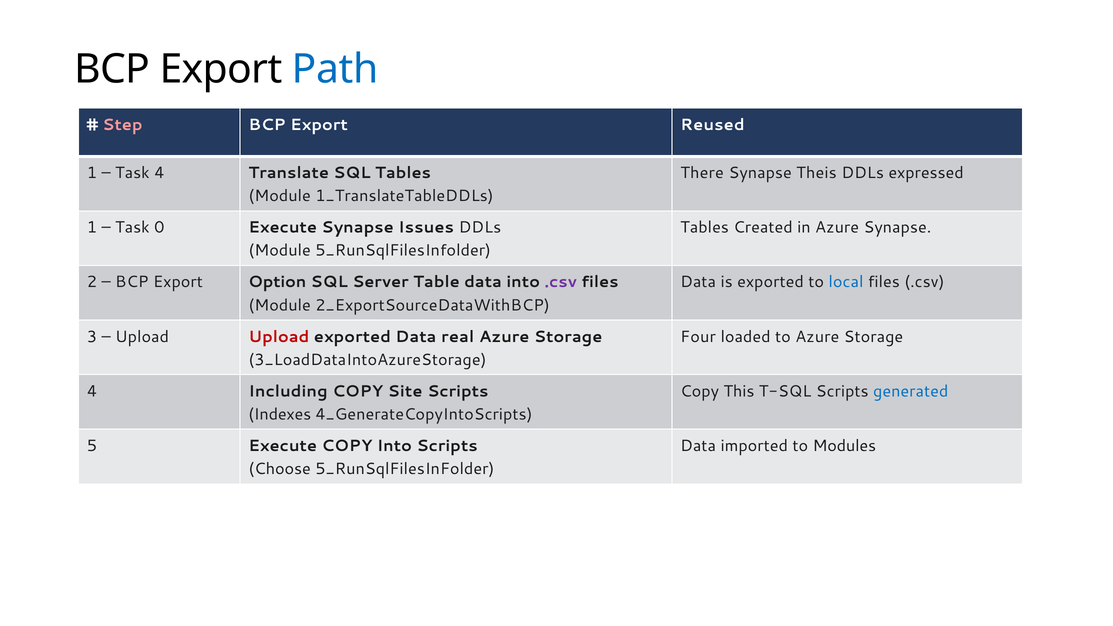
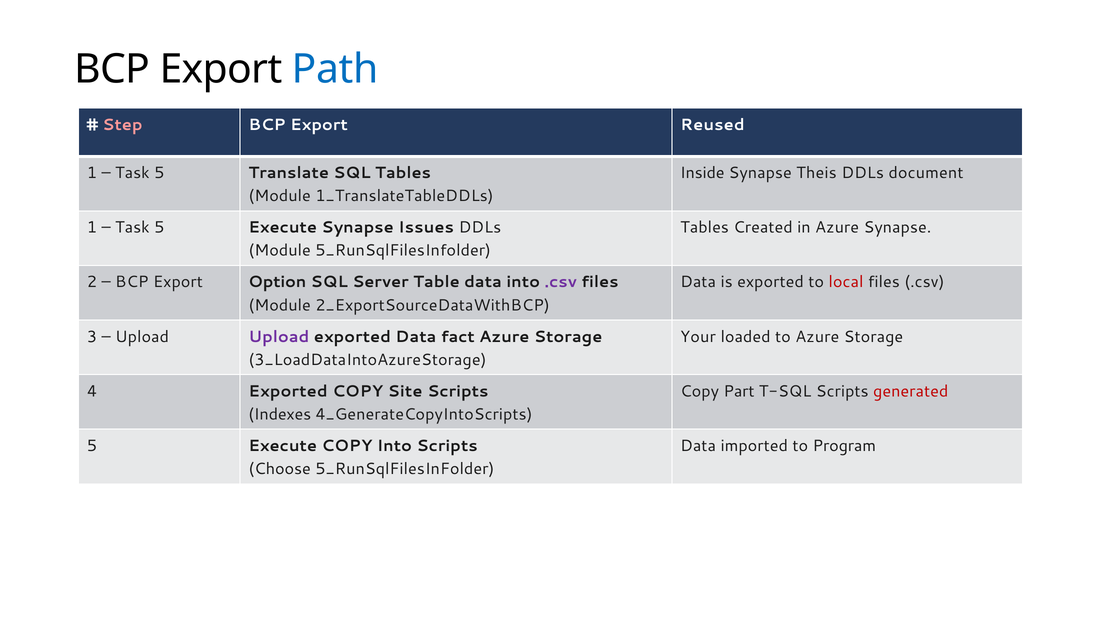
4: 4 -> 5 (159, 173)
There: There -> Inside (702, 173)
expressed: expressed -> document (926, 173)
0: 0 -> 5 (159, 228)
local colour: blue -> red (846, 282)
Upload colour: red -> purple (279, 337)
real: real -> fact (458, 337)
Four: Four -> Your (698, 337)
4 Including: Including -> Exported (288, 391)
This: This -> Part (739, 391)
generated colour: blue -> red (911, 391)
Modules: Modules -> Program (844, 446)
